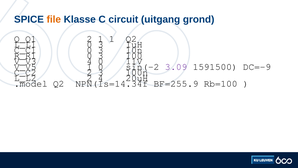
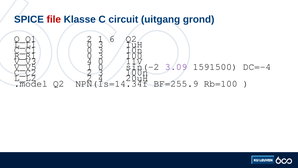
file colour: orange -> red (54, 19)
1: 1 -> 6 (112, 39)
DC=-9: DC=-9 -> DC=-4 (257, 67)
